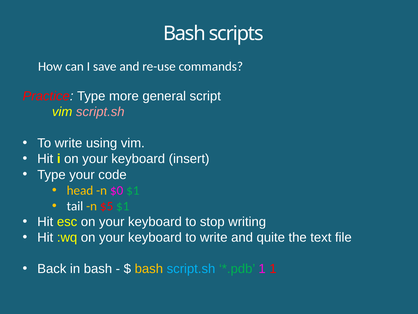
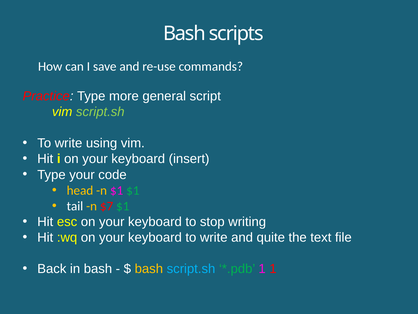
script.sh colour: pink -> light green (100, 112)
n $0: $0 -> $1 (117, 190)
$5: $5 -> $7 (107, 206)
